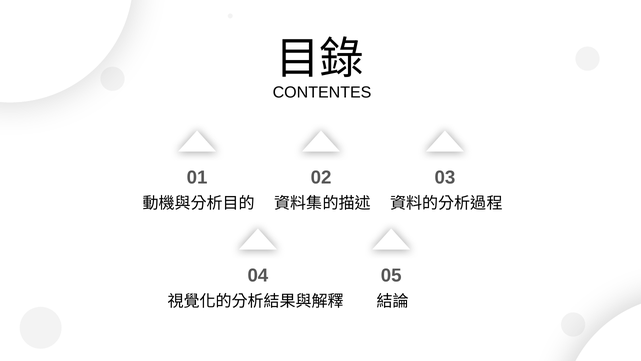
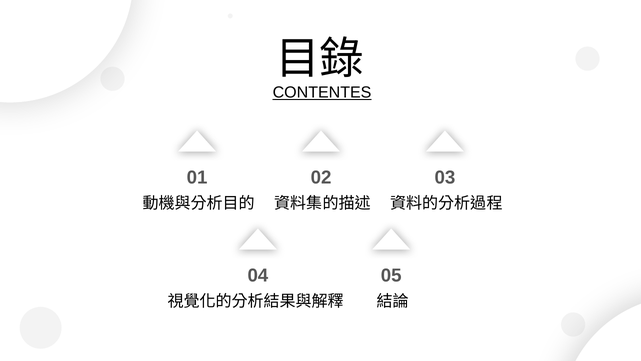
CONTENTES underline: none -> present (322, 93)
